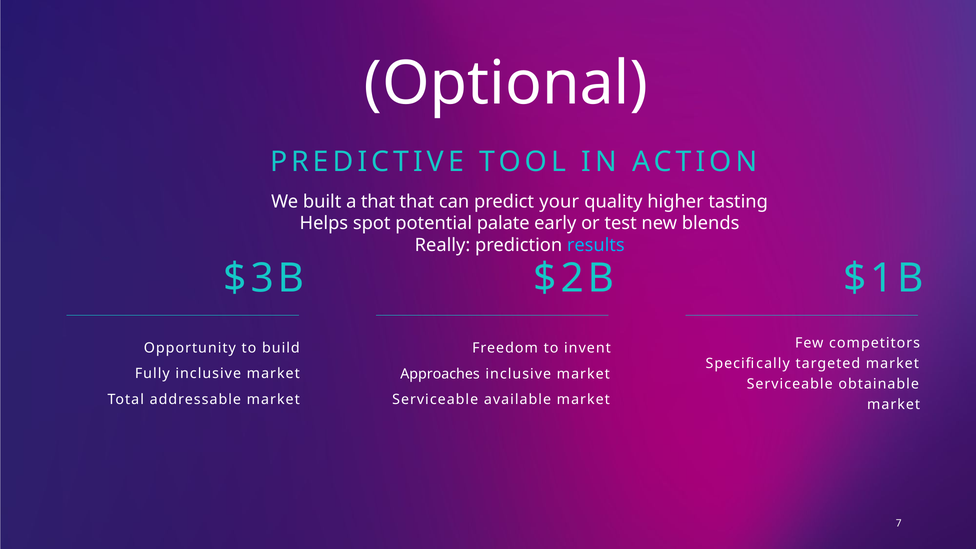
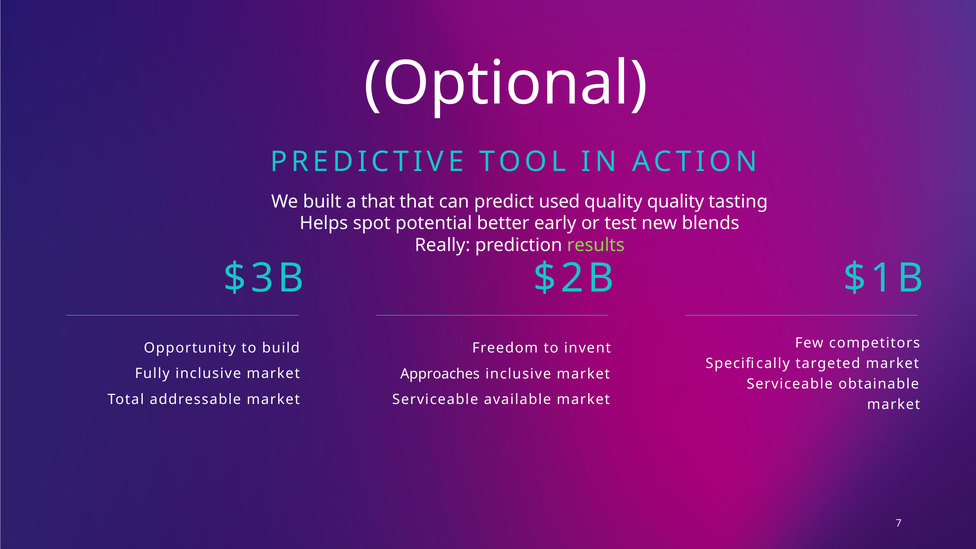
your: your -> used (559, 201)
quality higher: higher -> quality (676, 201)
palate: palate -> better (503, 223)
results colour: light blue -> light green (596, 245)
